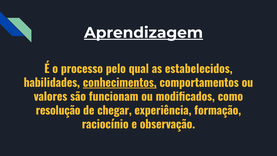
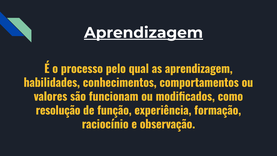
as estabelecidos: estabelecidos -> aprendizagem (199, 69)
conhecimentos underline: present -> none (120, 83)
chegar: chegar -> função (114, 111)
